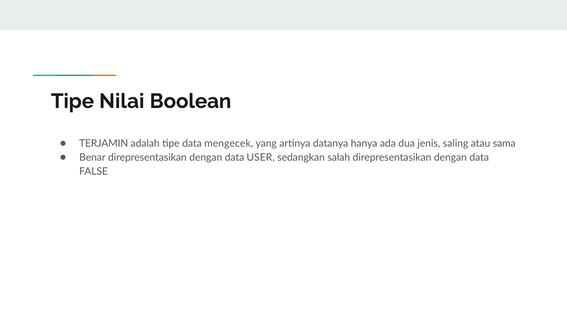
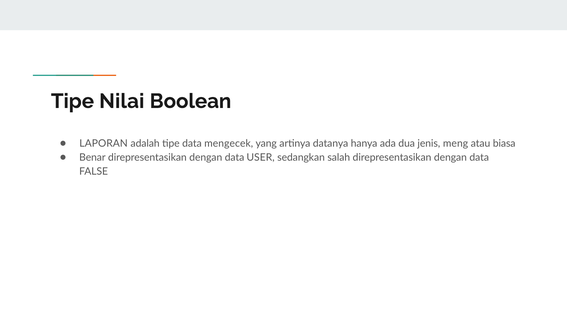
TERJAMIN: TERJAMIN -> LAPORAN (104, 143)
saling: saling -> meng (456, 143)
sama: sama -> biasa (504, 143)
